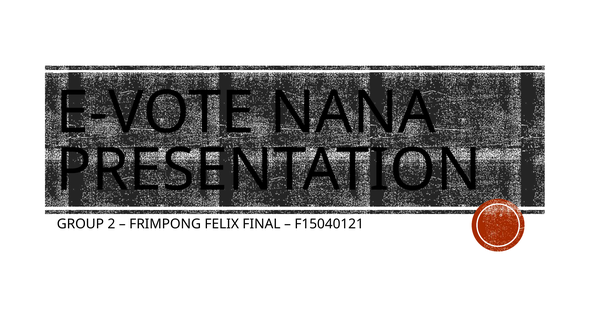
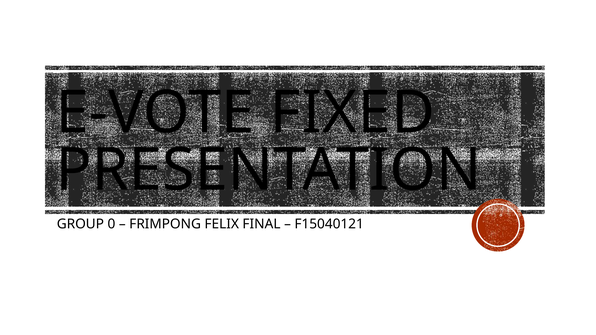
NANA: NANA -> FIXED (352, 113)
2: 2 -> 0 (111, 224)
